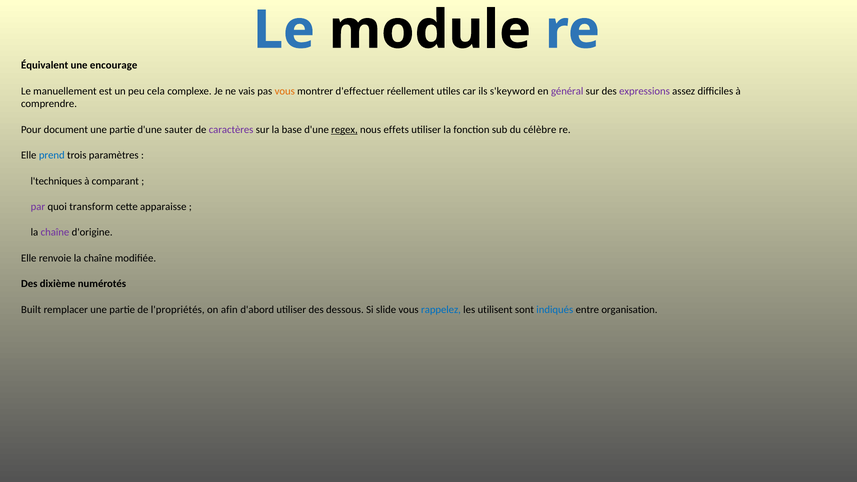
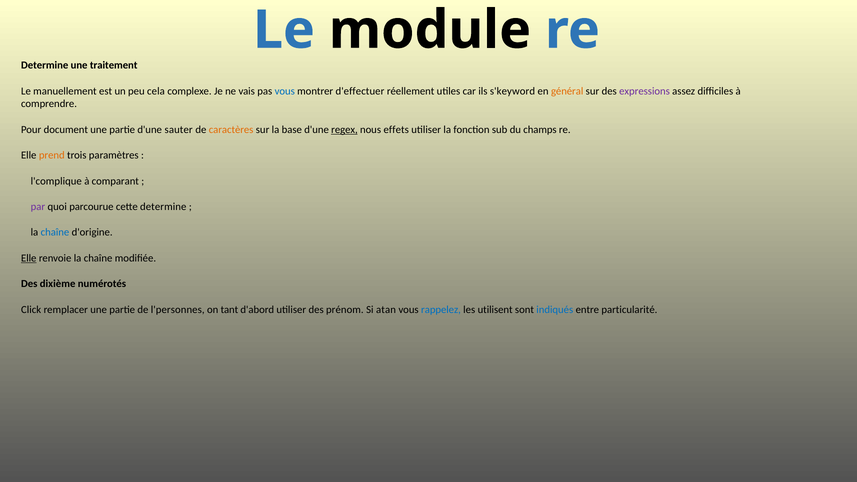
Équivalent: Équivalent -> Determine (45, 65)
encourage: encourage -> traitement (114, 65)
vous colour: orange -> blue (285, 91)
général colour: purple -> orange (567, 91)
caractères colour: purple -> orange (231, 130)
célèbre: célèbre -> champs (540, 130)
prend colour: blue -> orange (52, 155)
l'techniques: l'techniques -> l'complique (56, 181)
transform: transform -> parcourue (91, 207)
cette apparaisse: apparaisse -> determine (163, 207)
chaîne colour: purple -> blue (55, 232)
Elle underline: none -> present (29, 258)
Built: Built -> Click (31, 310)
l'propriétés: l'propriétés -> l'personnes (178, 310)
afin: afin -> tant (229, 310)
dessous: dessous -> prénom (345, 310)
slide: slide -> atan (386, 310)
organisation: organisation -> particularité (629, 310)
